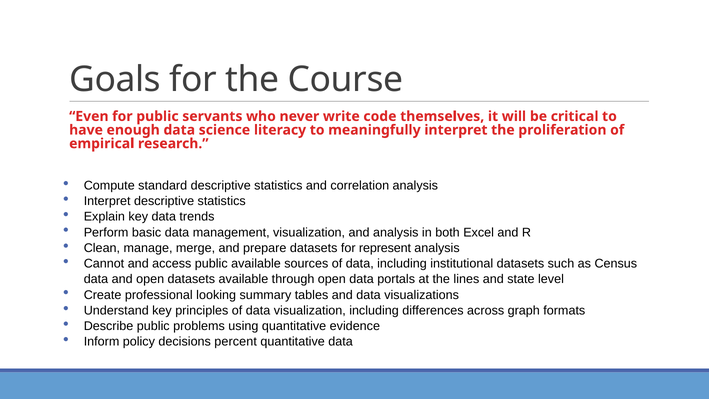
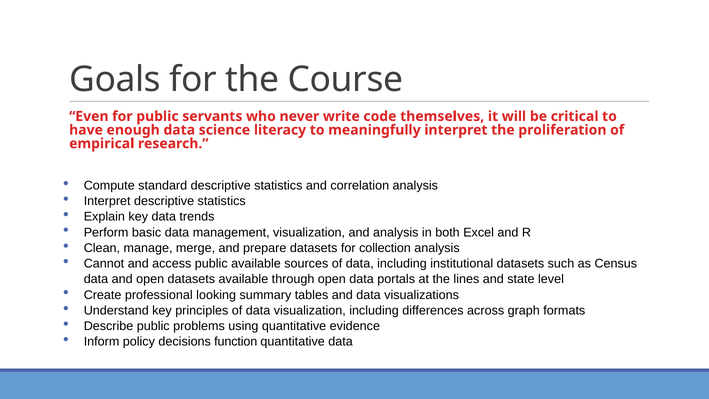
represent: represent -> collection (385, 248)
percent: percent -> function (236, 342)
